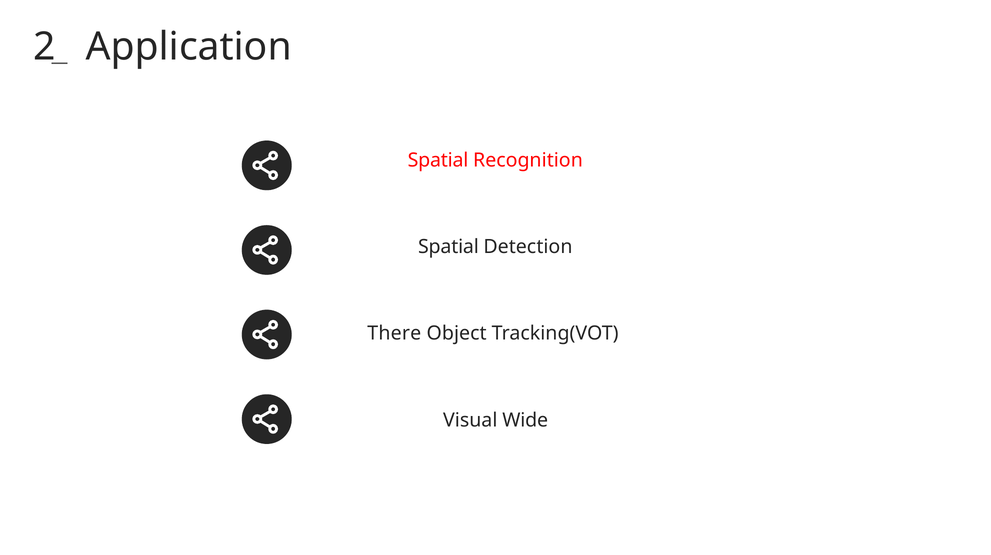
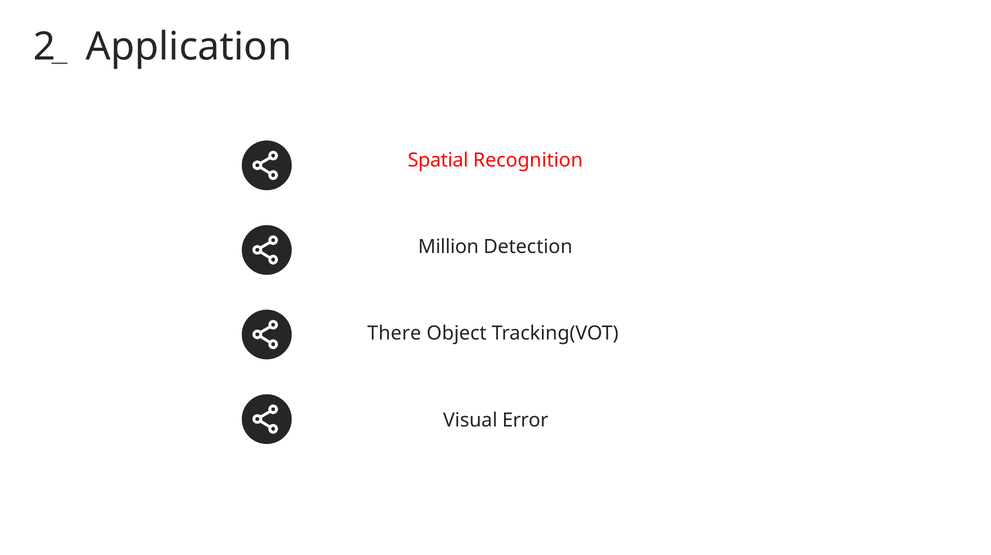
Spatial: Spatial -> Million (448, 247)
Wide: Wide -> Error (525, 420)
